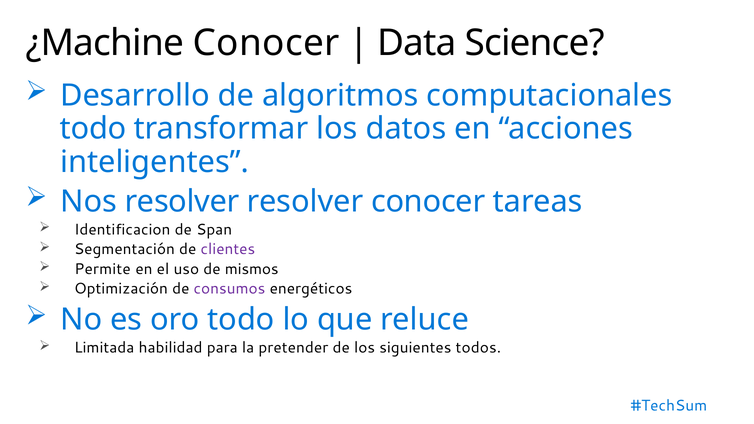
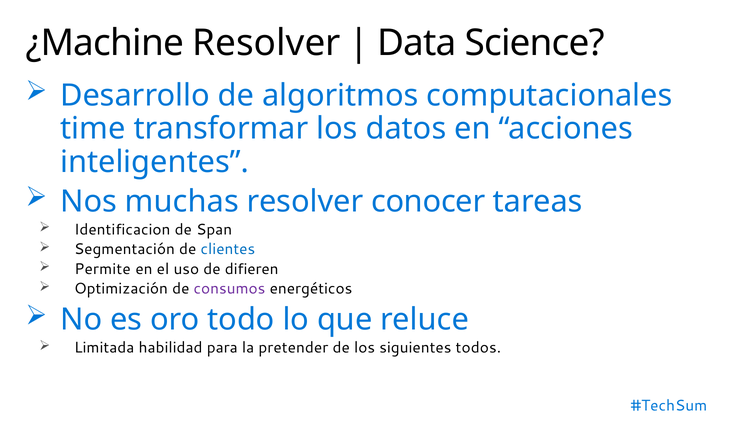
¿Machine Conocer: Conocer -> Resolver (266, 43)
todo: todo -> time (93, 129)
Nos resolver: resolver -> muchas (182, 201)
clientes colour: purple -> blue (228, 249)
mismos: mismos -> difieren (252, 269)
